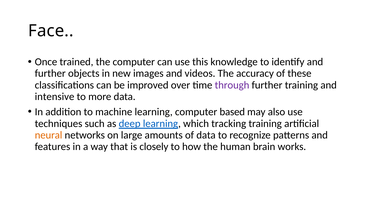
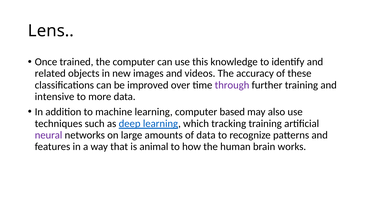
Face: Face -> Lens (51, 31)
further: further -> related (50, 73)
neural colour: orange -> purple (49, 135)
closely: closely -> animal (154, 147)
